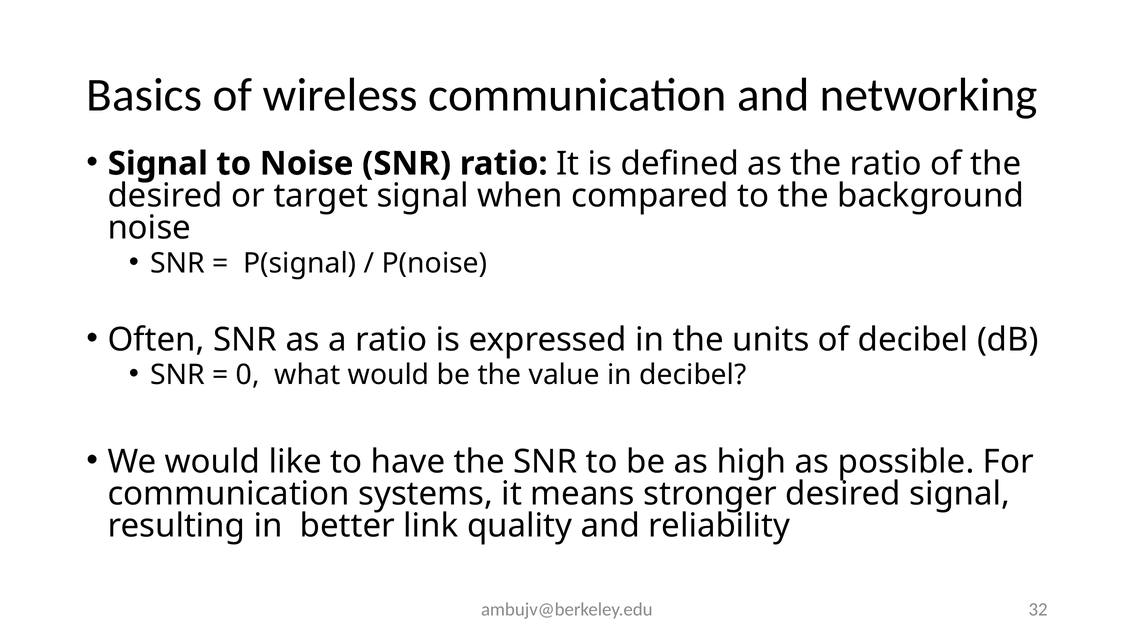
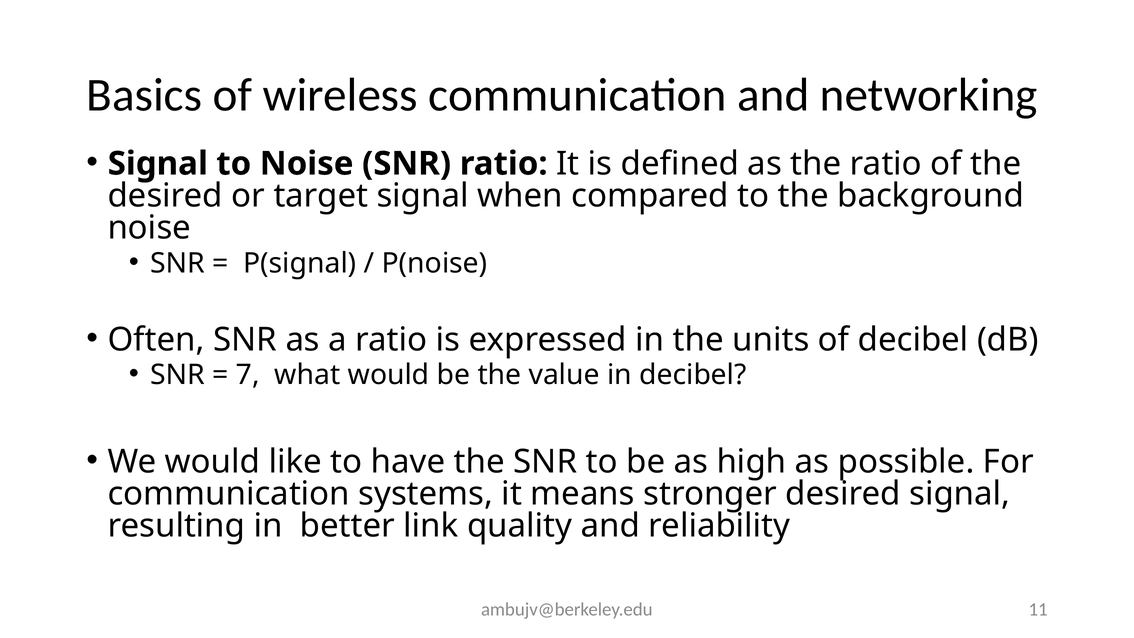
0: 0 -> 7 (248, 375)
32: 32 -> 11 (1038, 609)
